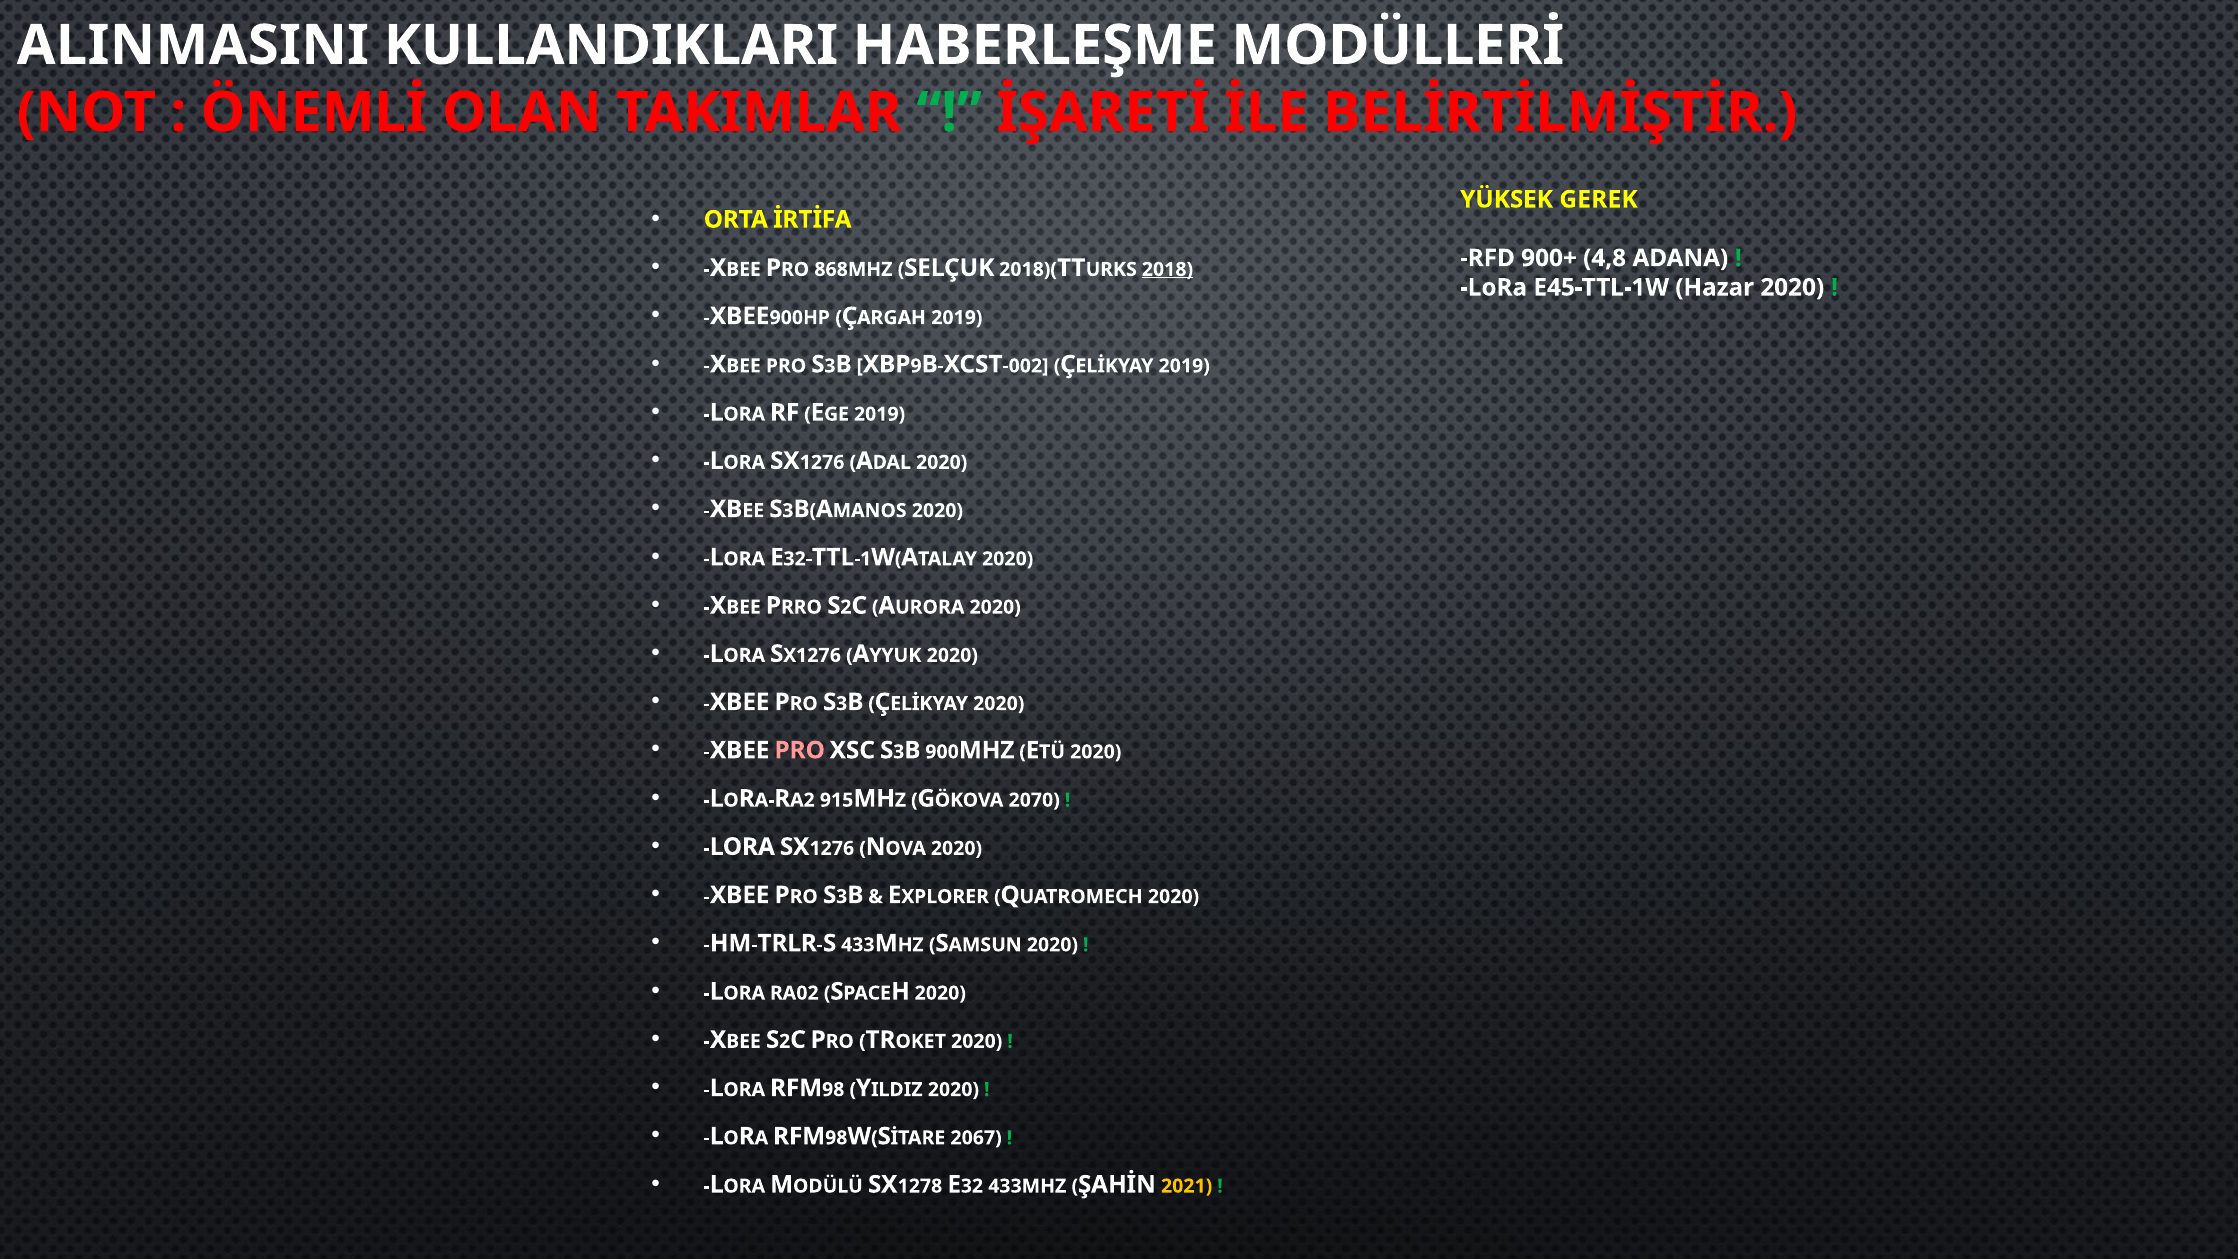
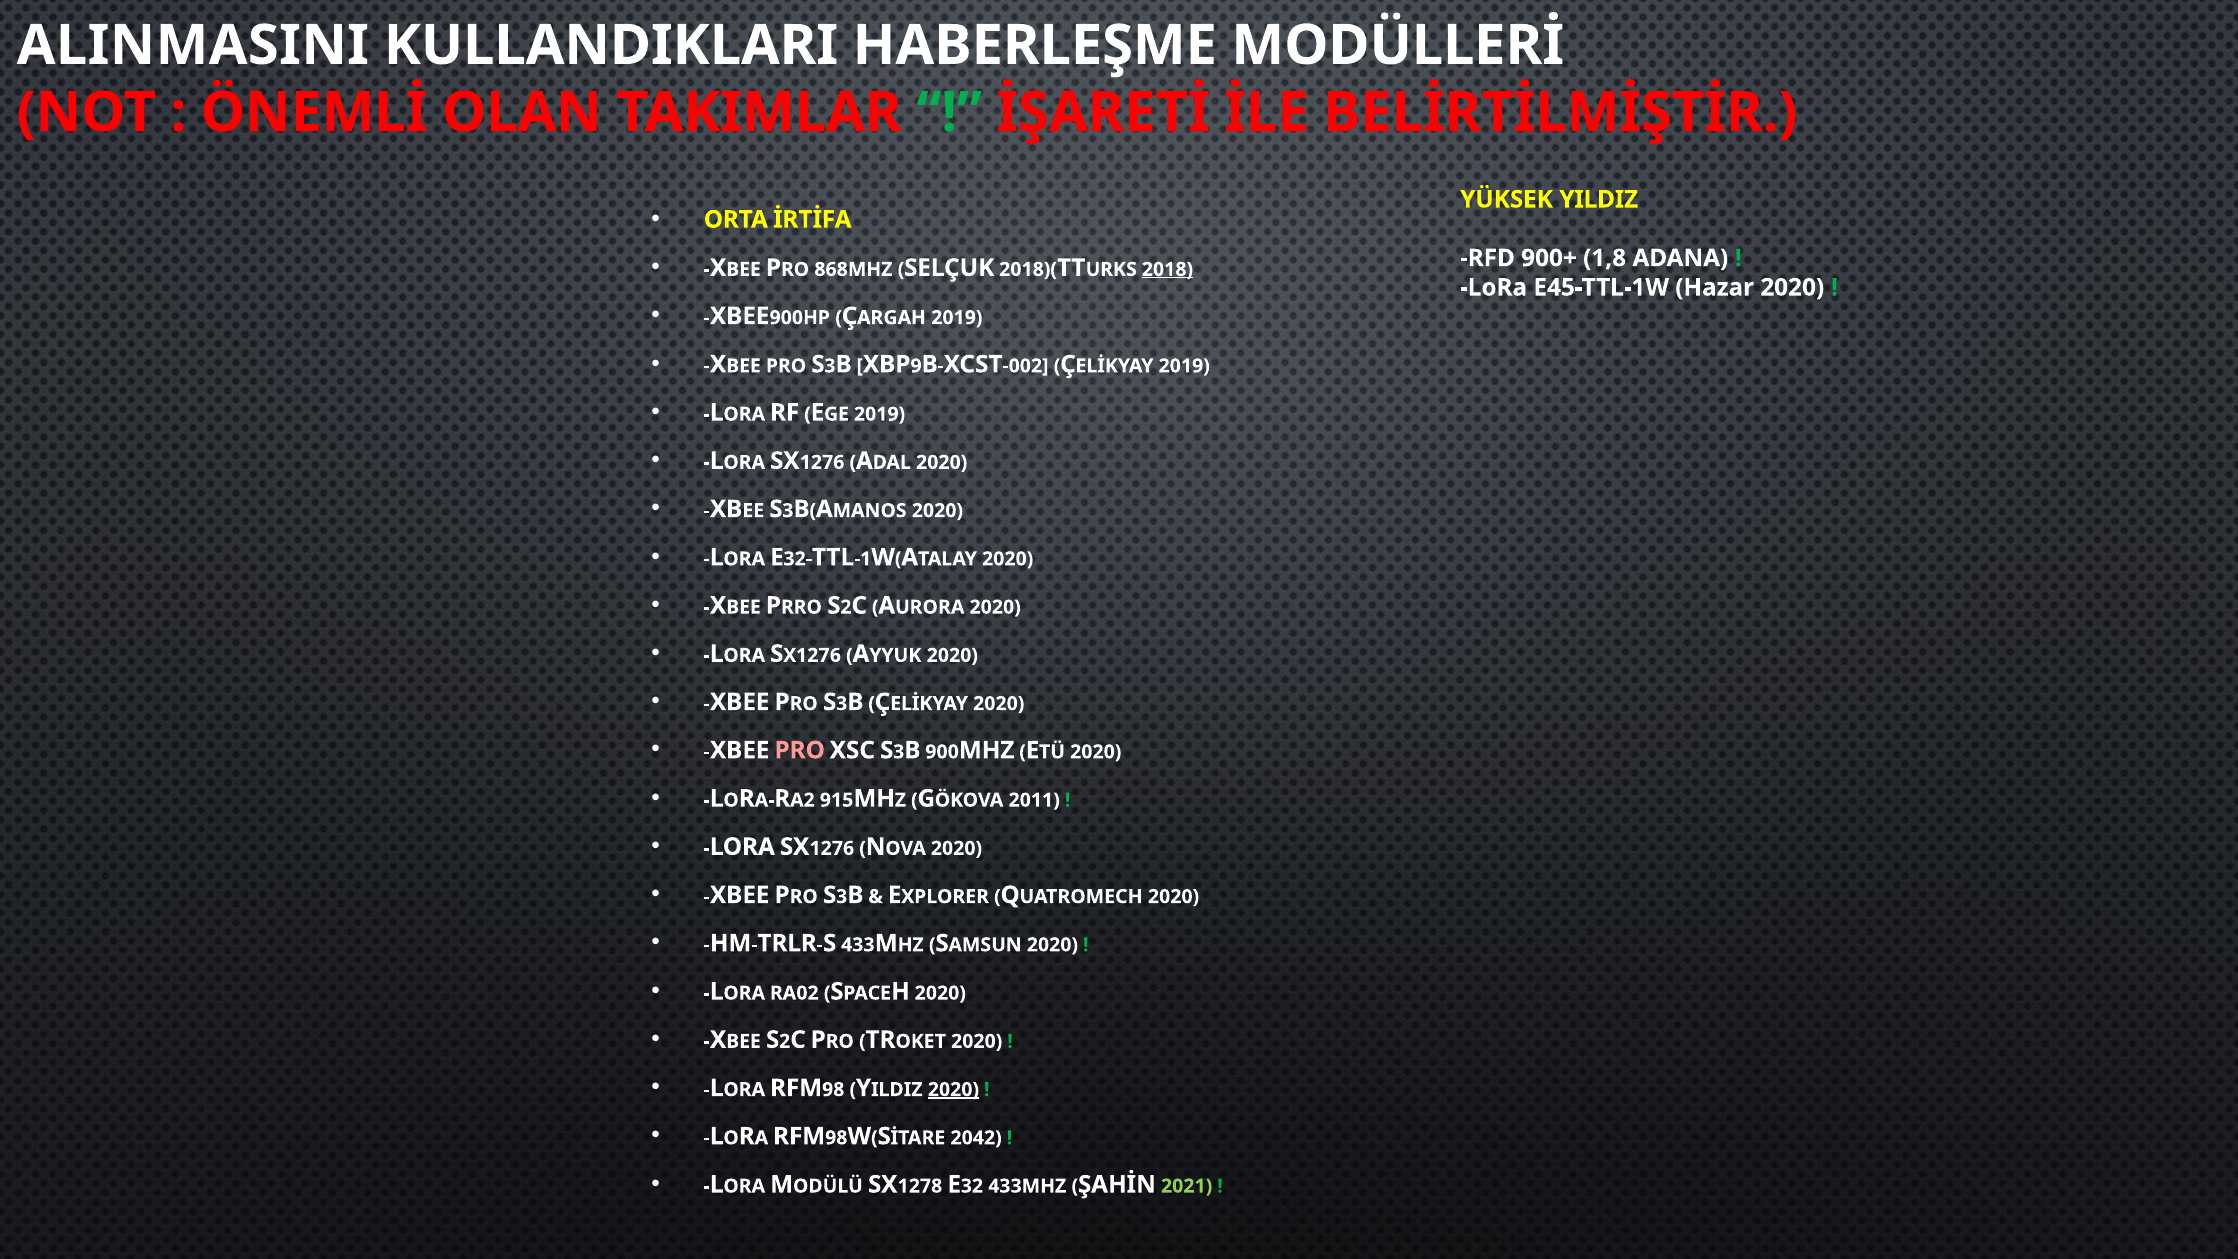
YÜKSEK GEREK: GEREK -> YILDIZ (1599, 199)
4,8: 4,8 -> 1,8 (1605, 258)
2070: 2070 -> 2011 (1034, 800)
2020 underline: none -> present (953, 1090)
2067: 2067 -> 2042 (976, 1138)
2021 colour: yellow -> light green (1187, 1186)
